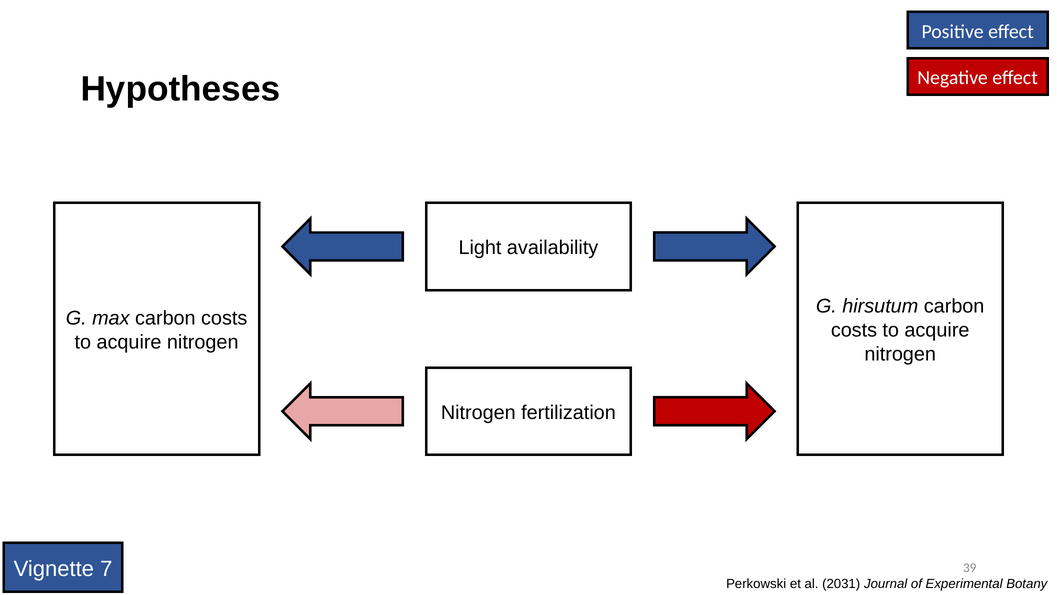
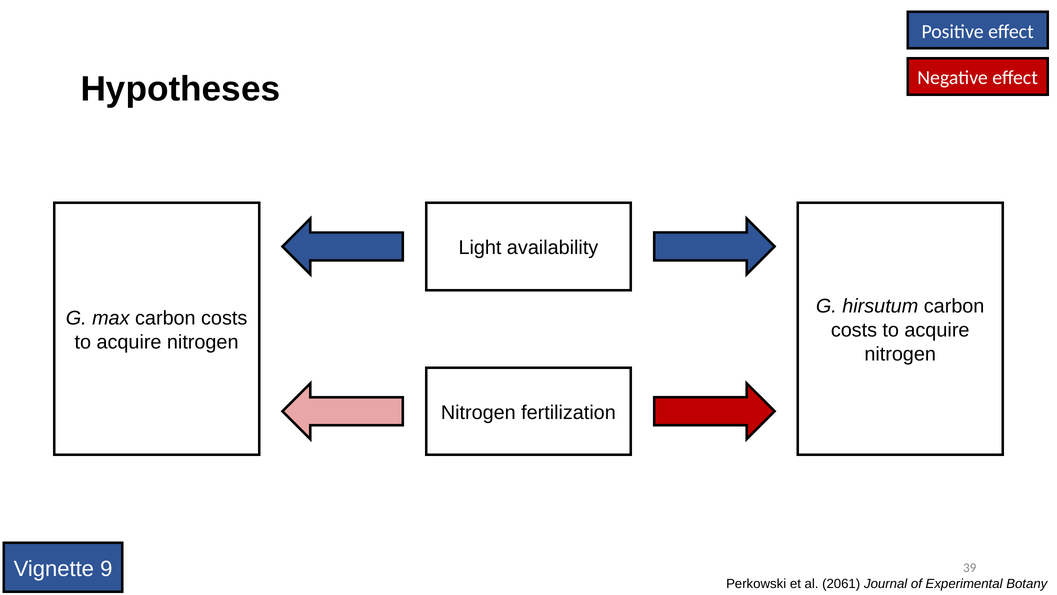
7: 7 -> 9 (106, 568)
2031: 2031 -> 2061 (841, 583)
